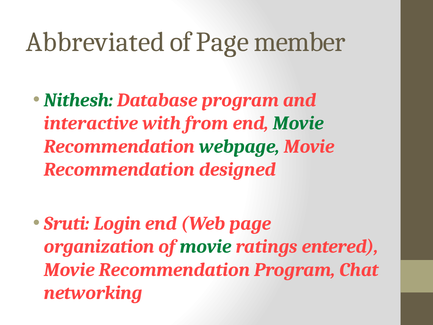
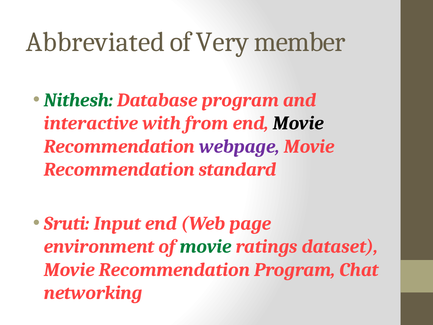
of Page: Page -> Very (222, 42)
Movie colour: green -> black (298, 123)
webpage colour: green -> purple (239, 146)
designed: designed -> standard (238, 169)
Login: Login -> Input (117, 223)
organization: organization -> environment (99, 246)
entered: entered -> dataset (340, 246)
